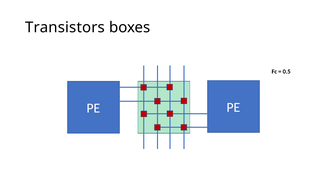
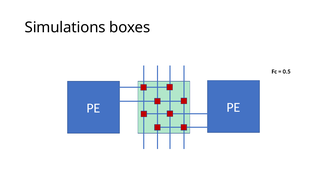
Transistors: Transistors -> Simulations (65, 27)
